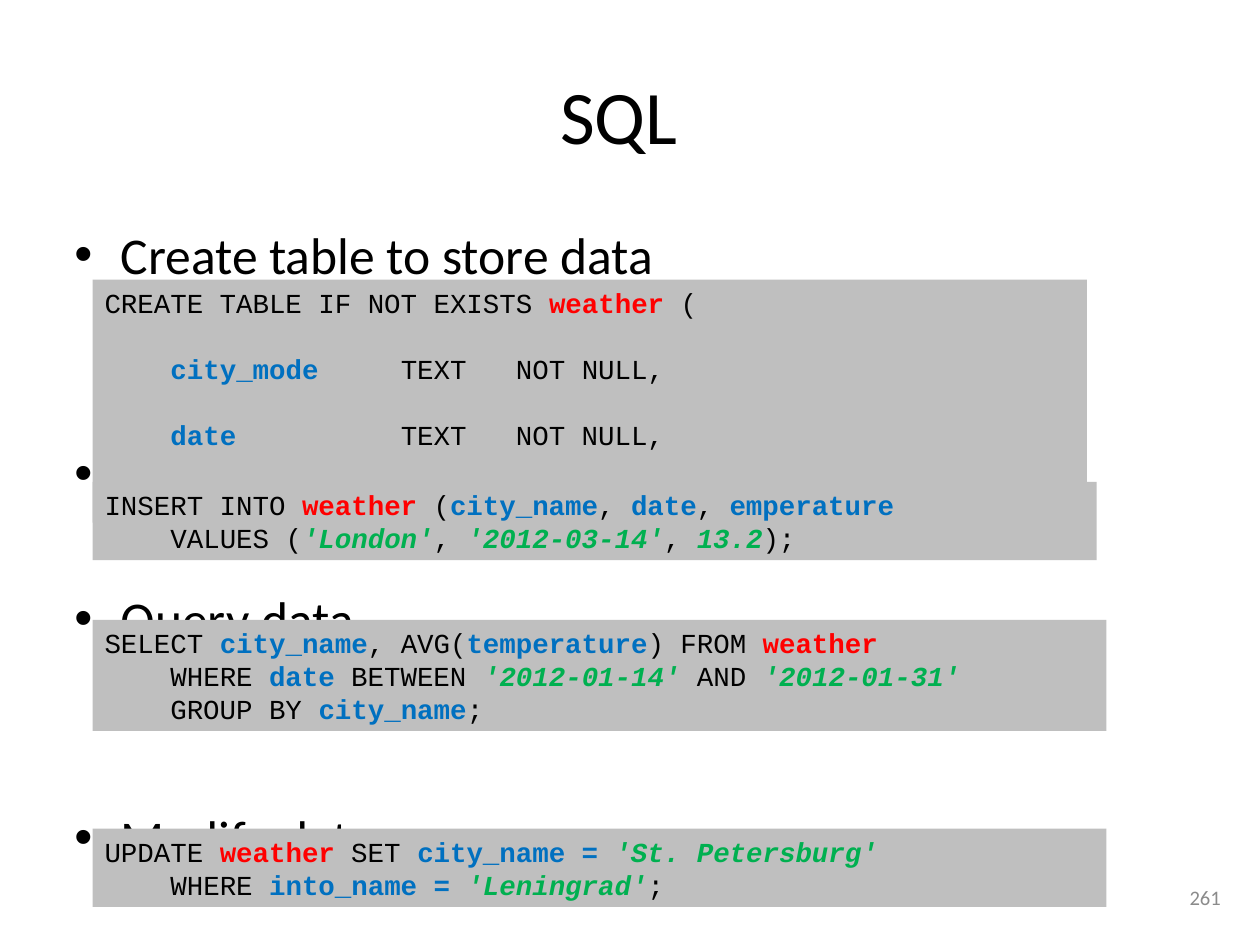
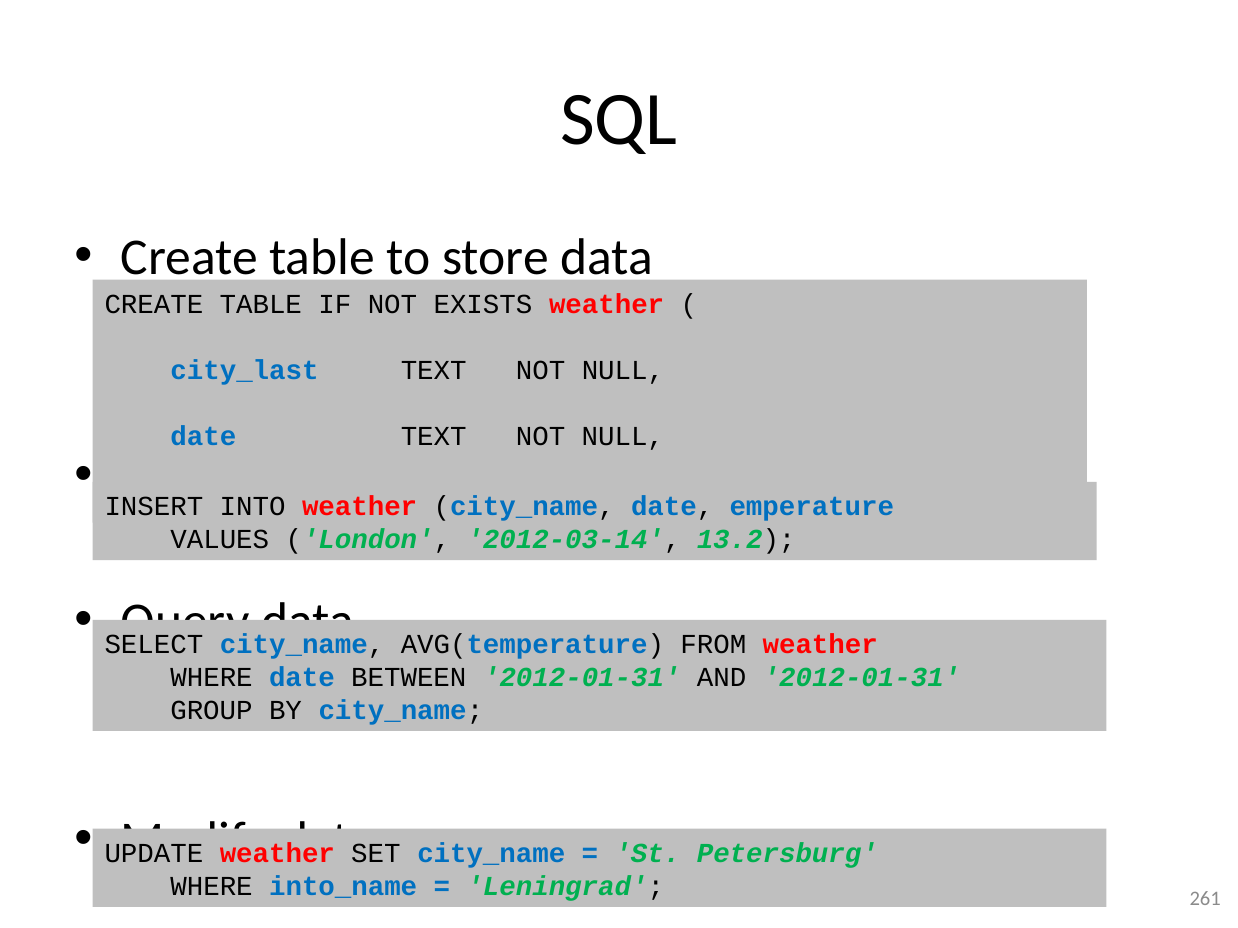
city_mode: city_mode -> city_last (245, 370)
BETWEEN 2012-01-14: 2012-01-14 -> 2012-01-31 (582, 678)
